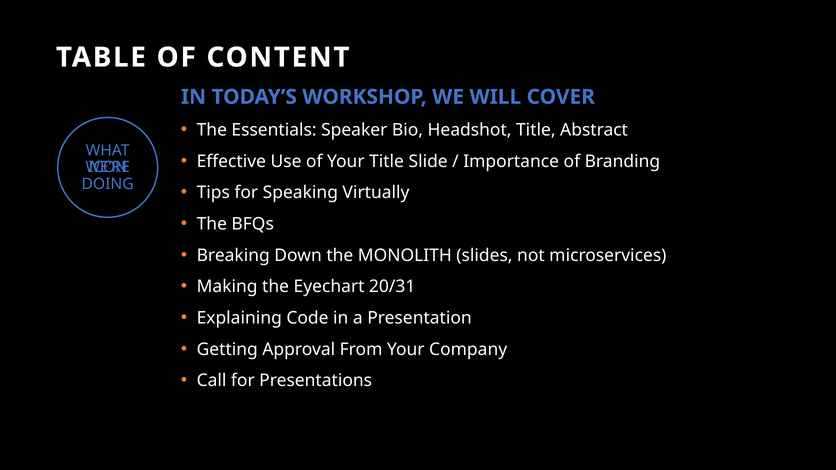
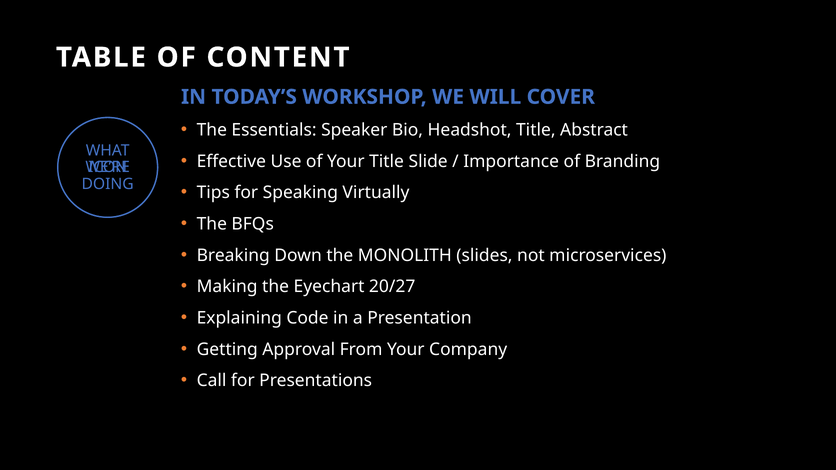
20/31: 20/31 -> 20/27 (392, 287)
